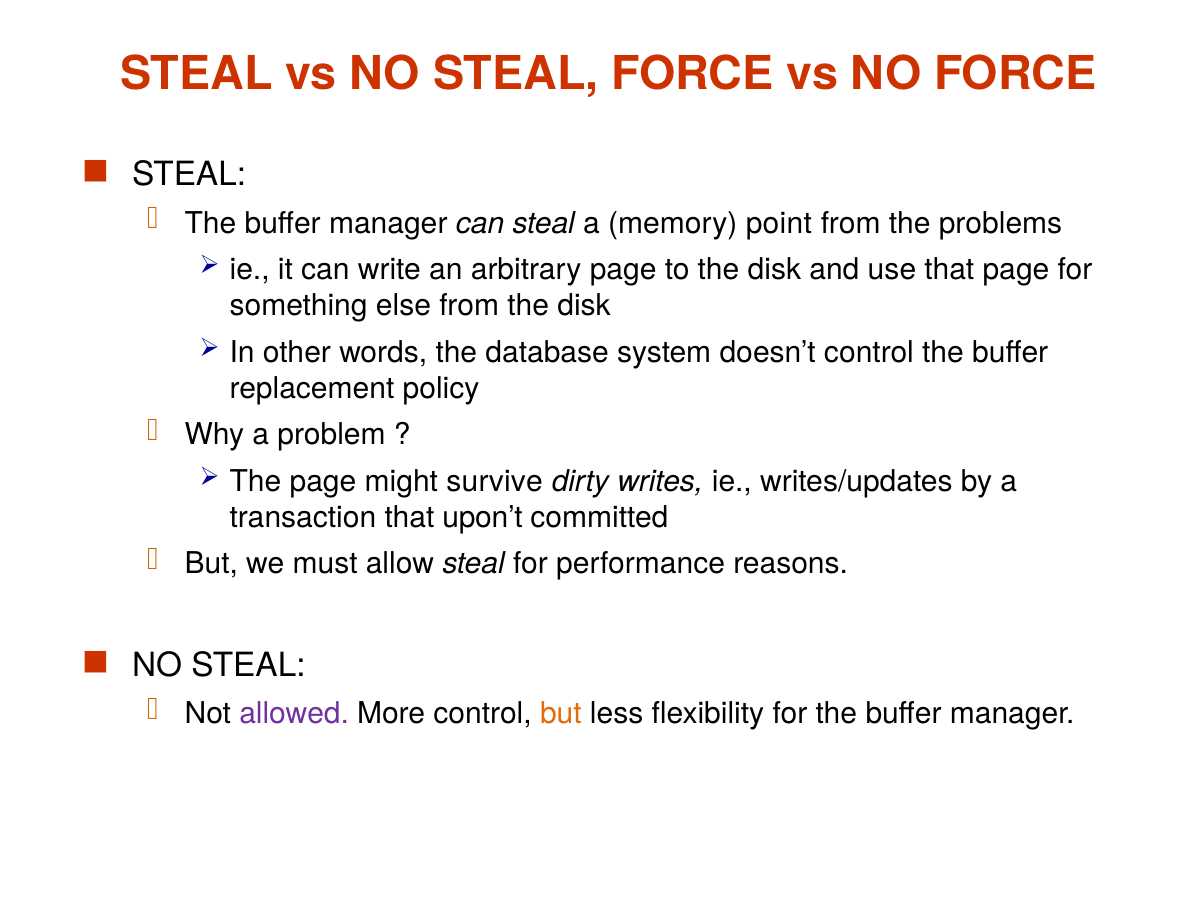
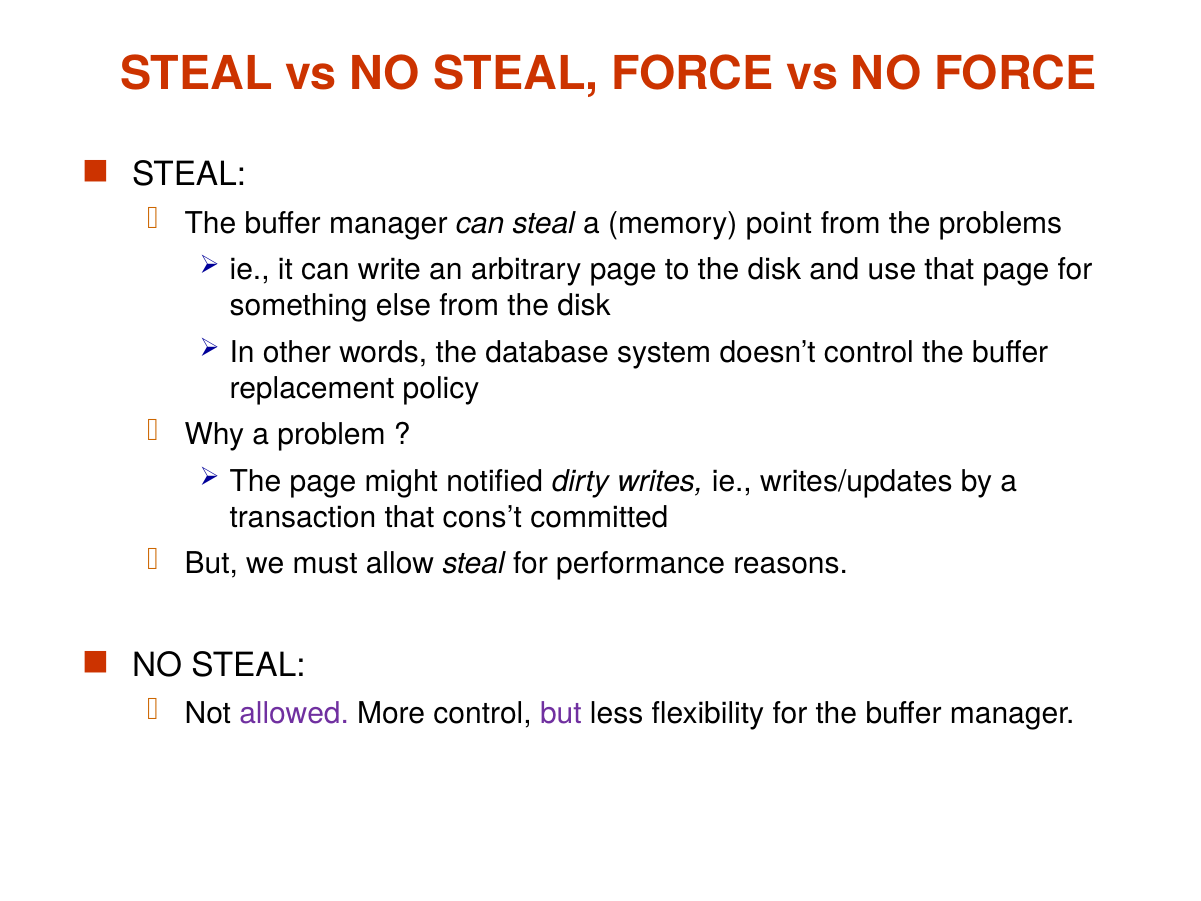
survive: survive -> notified (495, 481)
upon’t: upon’t -> cons’t (482, 517)
but colour: orange -> purple (561, 714)
